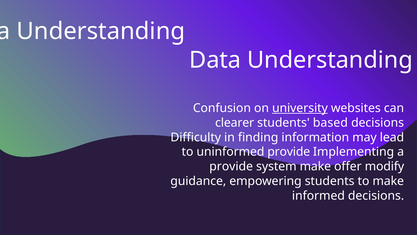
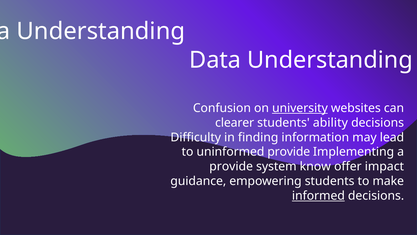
based: based -> ability (330, 122)
system make: make -> know (315, 166)
modify: modify -> impact (384, 166)
informed underline: none -> present (318, 195)
